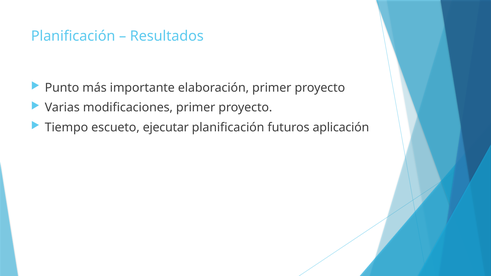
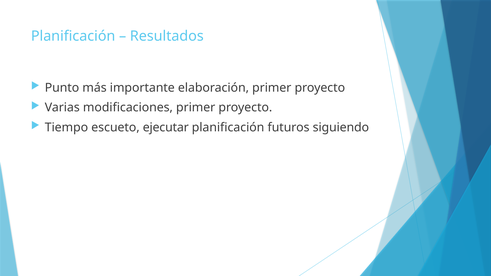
aplicación: aplicación -> siguiendo (341, 128)
